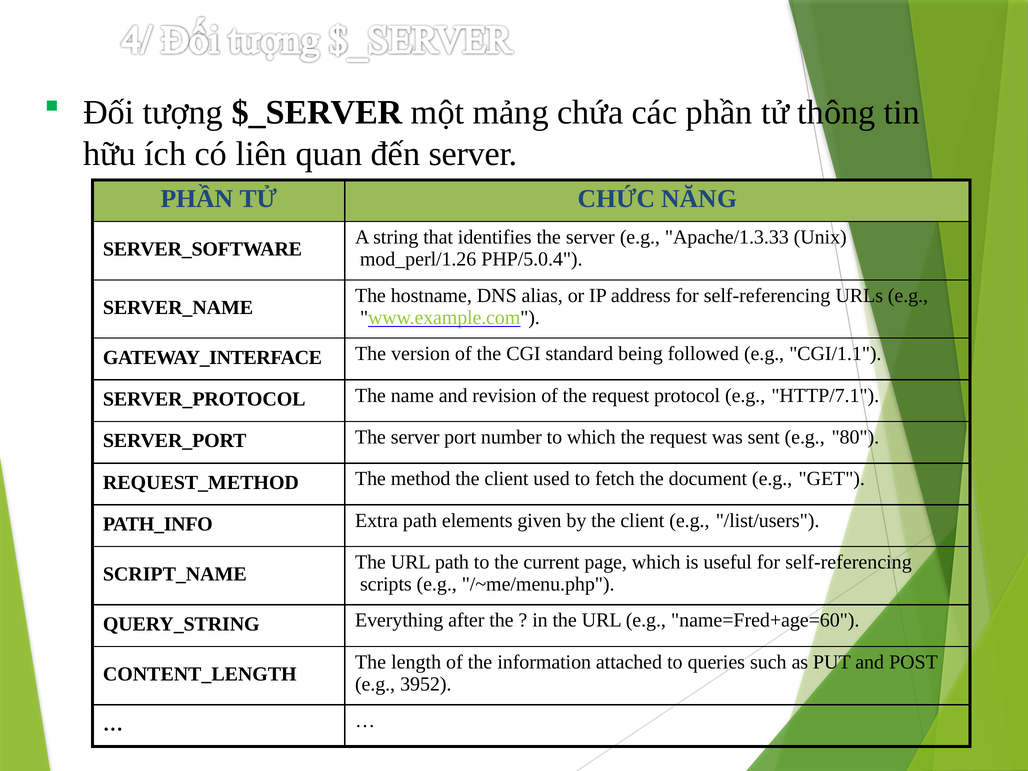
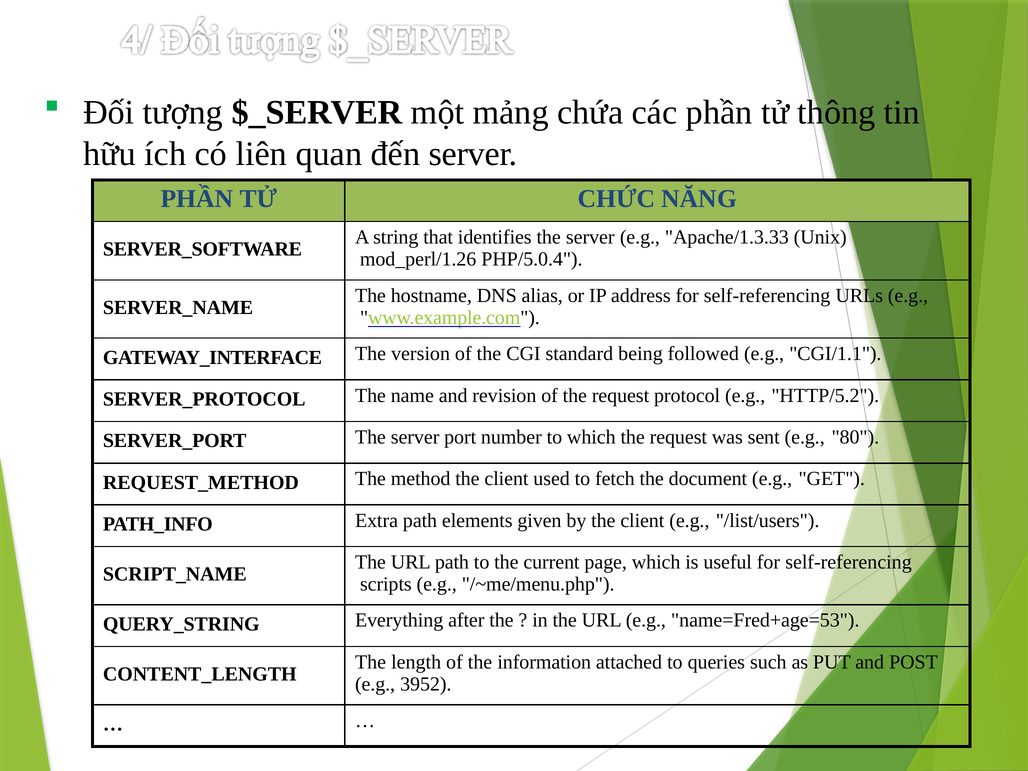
HTTP/7.1: HTTP/7.1 -> HTTP/5.2 (825, 395)
name=Fred+age=60: name=Fred+age=60 -> name=Fred+age=53 (765, 620)
